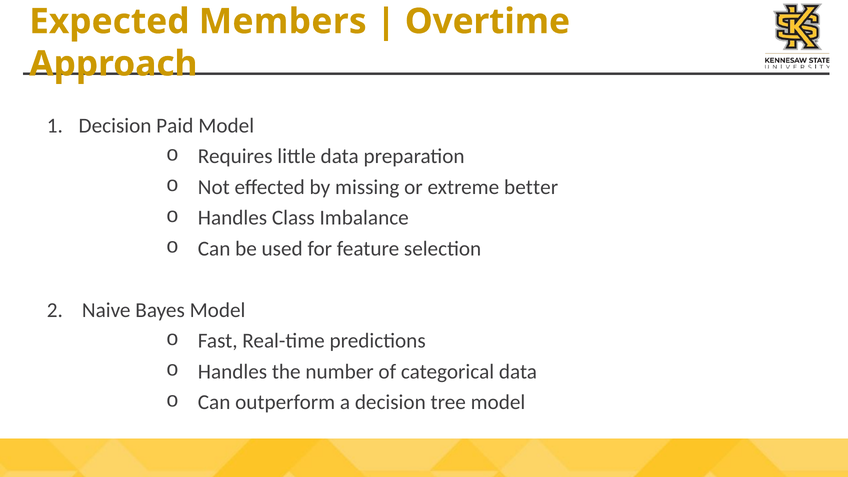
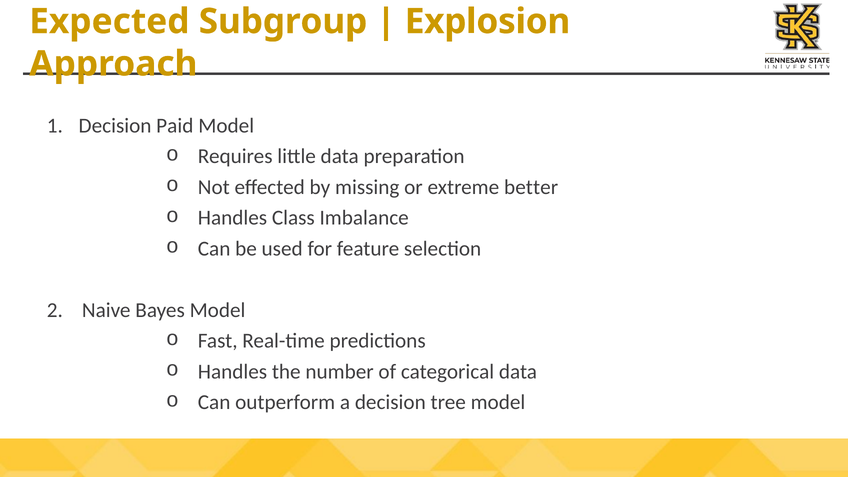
Members: Members -> Subgroup (283, 21)
Overtime: Overtime -> Explosion (488, 21)
